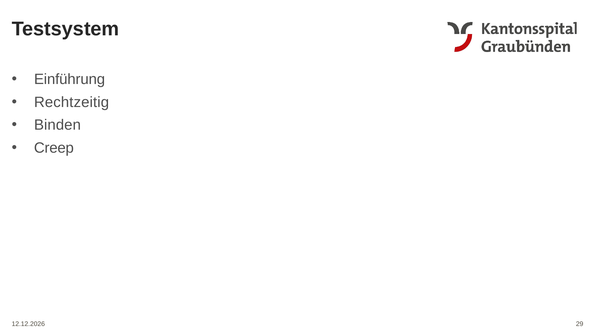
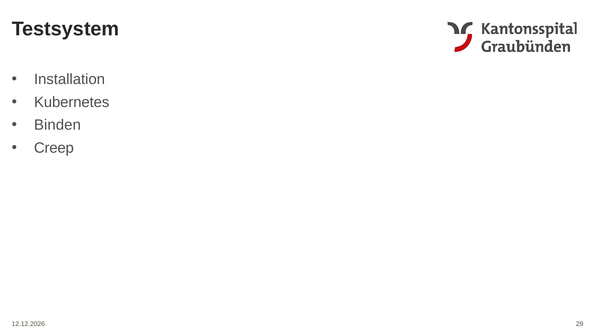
Einführung: Einführung -> Installation (69, 79)
Rechtzeitig: Rechtzeitig -> Kubernetes (72, 102)
